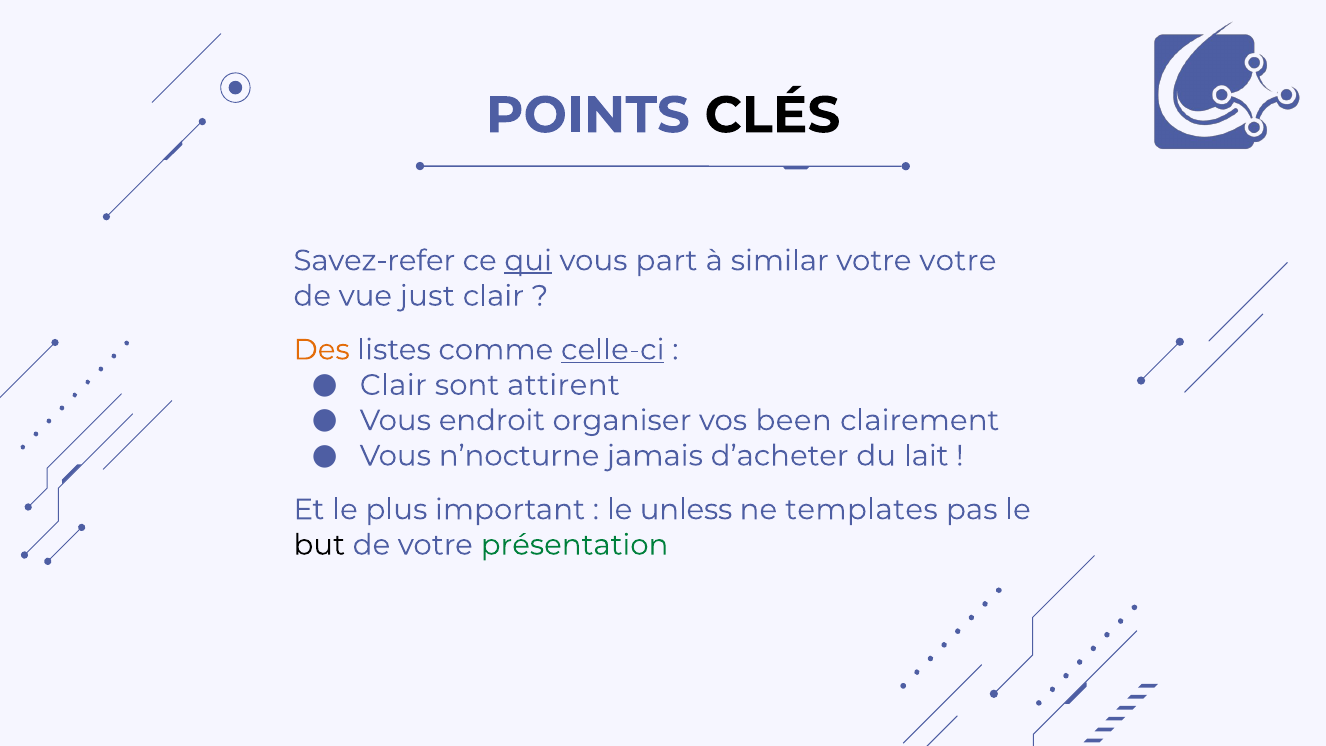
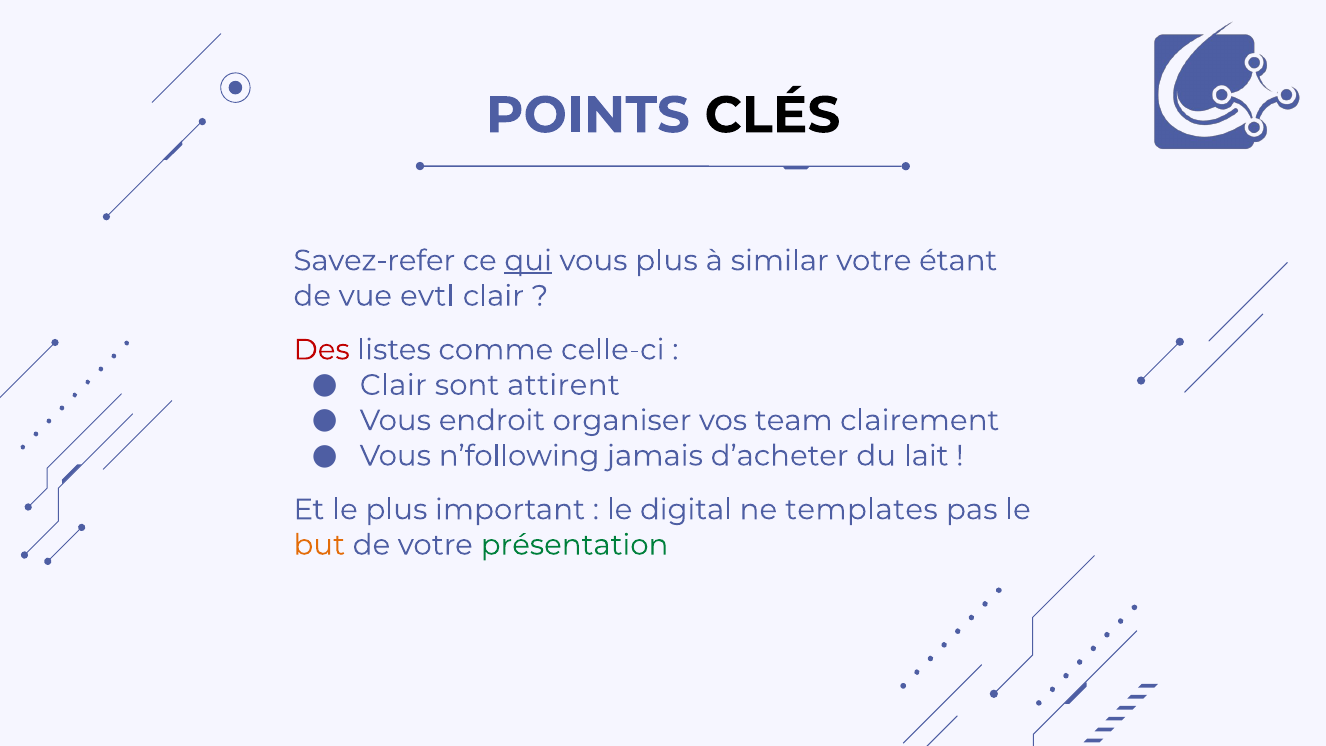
vous part: part -> plus (666, 261)
votre votre: votre -> étant (958, 261)
just: just -> evtl (427, 296)
Des colour: orange -> red (322, 350)
celle-ci underline: present -> none (613, 350)
been: been -> team (794, 420)
n’nocturne: n’nocturne -> n’following (519, 456)
unless: unless -> digital (686, 510)
but colour: black -> orange (319, 545)
